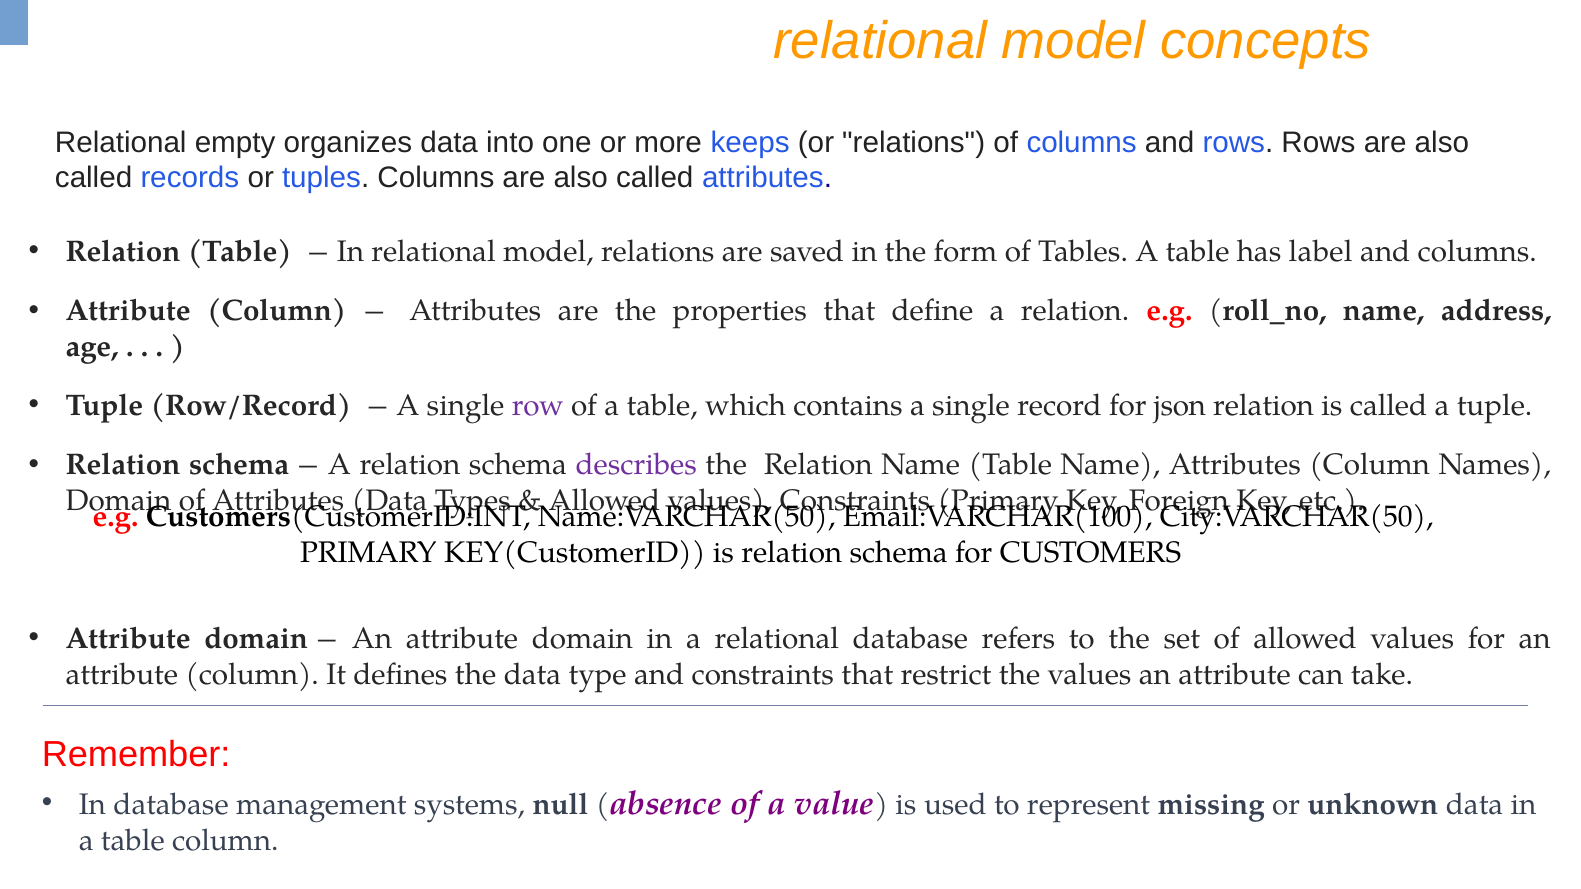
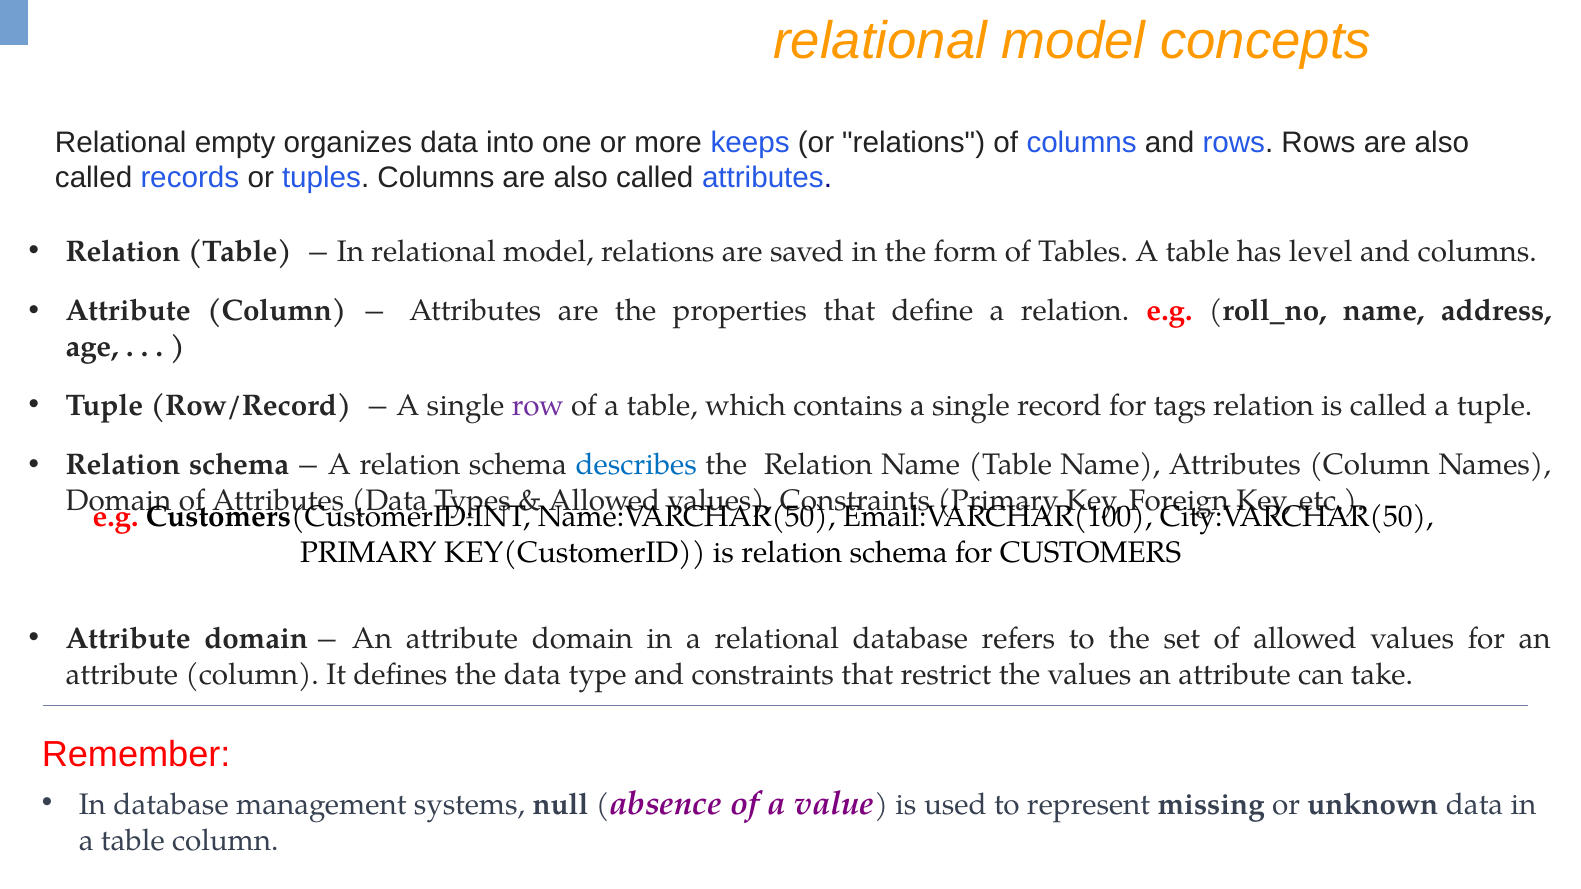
label: label -> level (1321, 252)
json: json -> tags (1180, 406)
describes colour: purple -> blue (636, 465)
